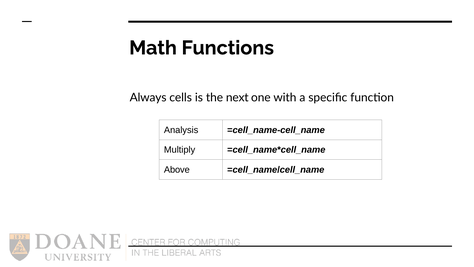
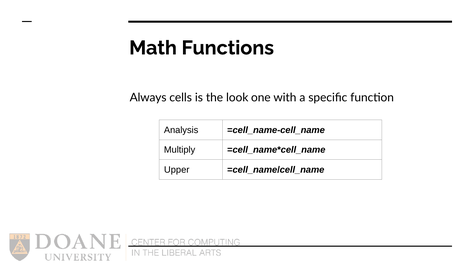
next: next -> look (237, 98)
Above: Above -> Upper (177, 169)
